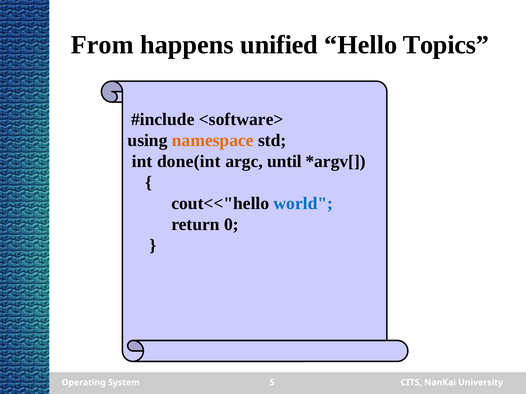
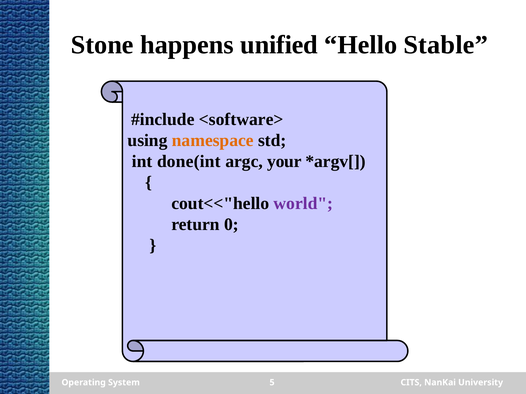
From: From -> Stone (102, 45)
Topics: Topics -> Stable (446, 45)
until: until -> your (284, 161)
world colour: blue -> purple (303, 204)
